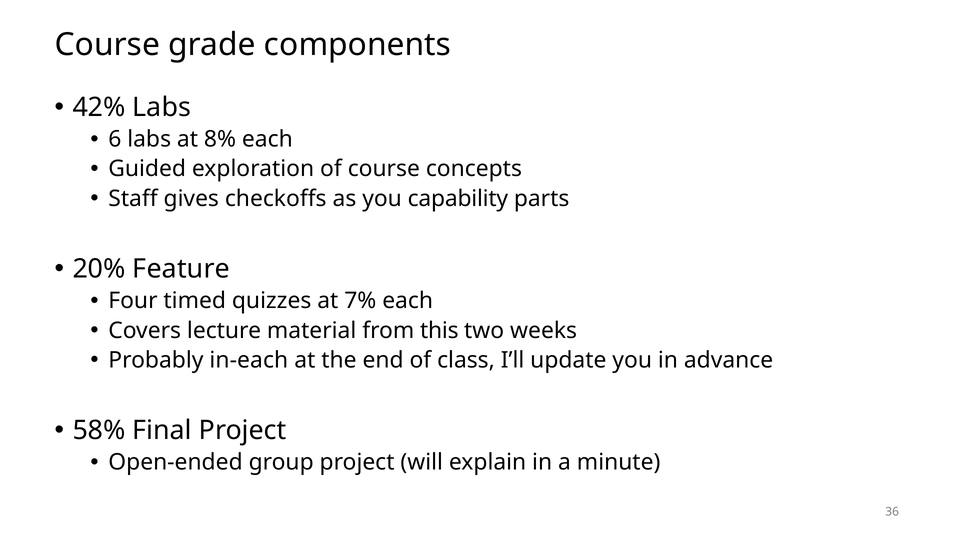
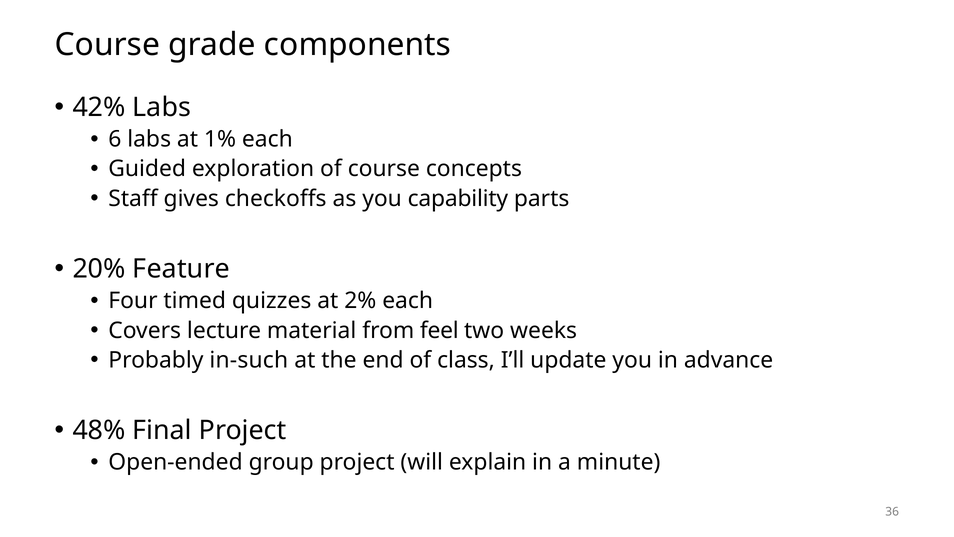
8%: 8% -> 1% (220, 139)
7%: 7% -> 2% (360, 301)
this: this -> feel (439, 330)
in-each: in-each -> in-such (249, 360)
58%: 58% -> 48% (99, 430)
